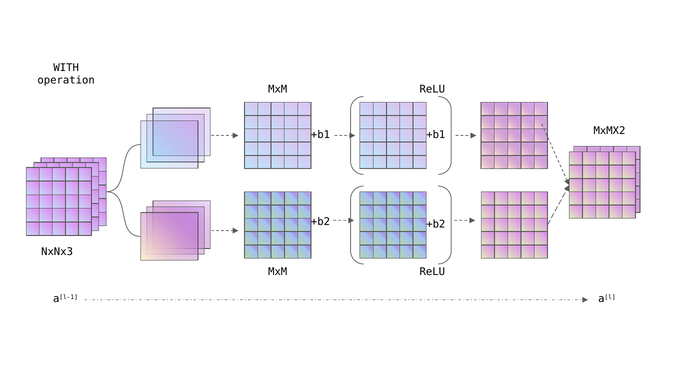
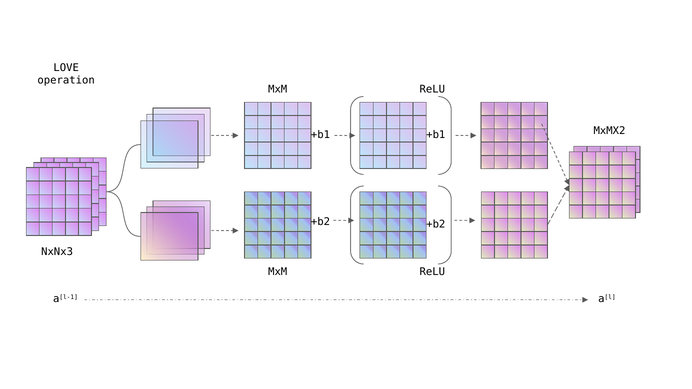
WITH: WITH -> LOVE (66, 68)
